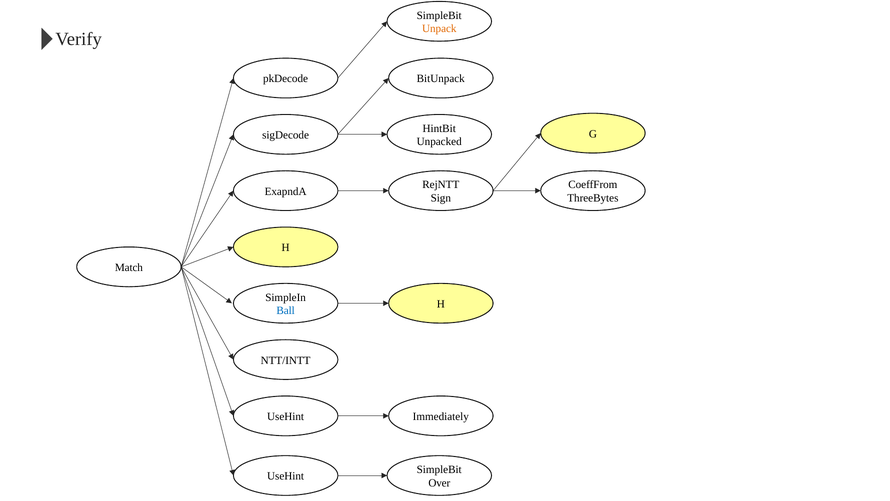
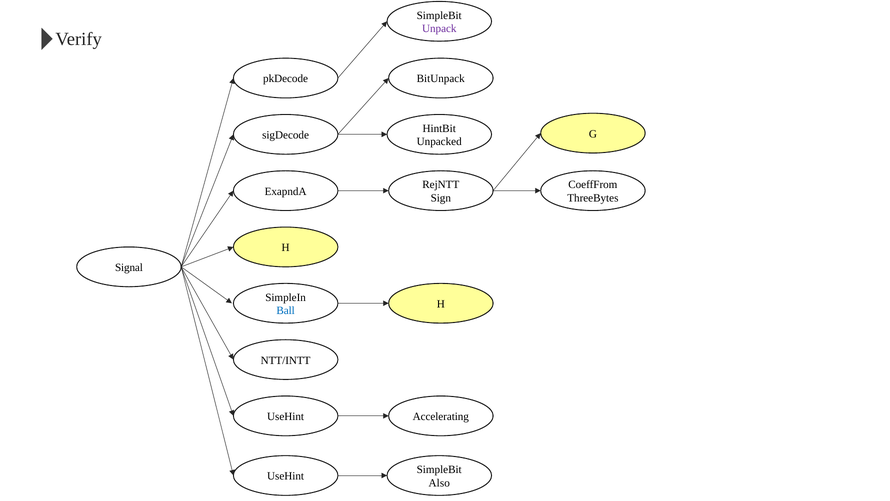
Unpack colour: orange -> purple (439, 29)
Match: Match -> Signal (129, 267)
Immediately: Immediately -> Accelerating (441, 416)
Over: Over -> Also (439, 483)
